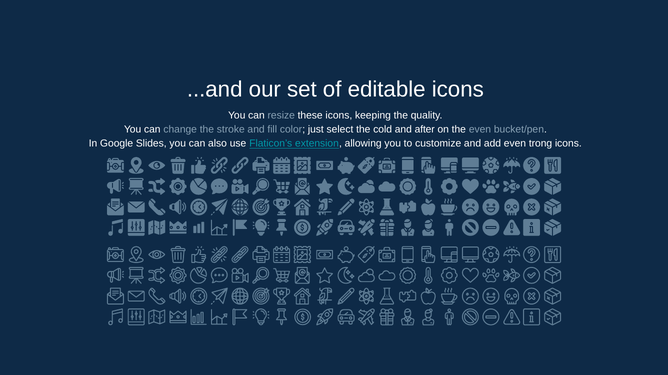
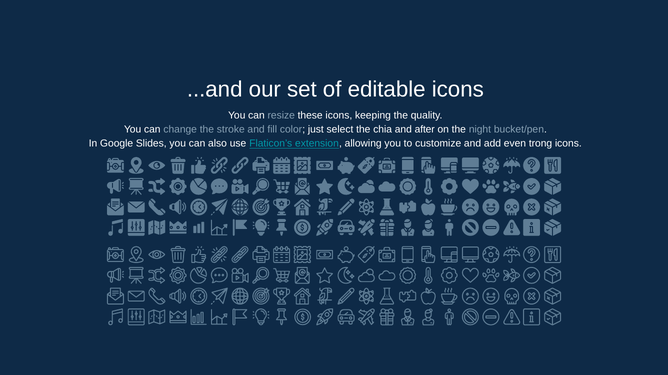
cold: cold -> chia (383, 130)
the even: even -> night (480, 130)
